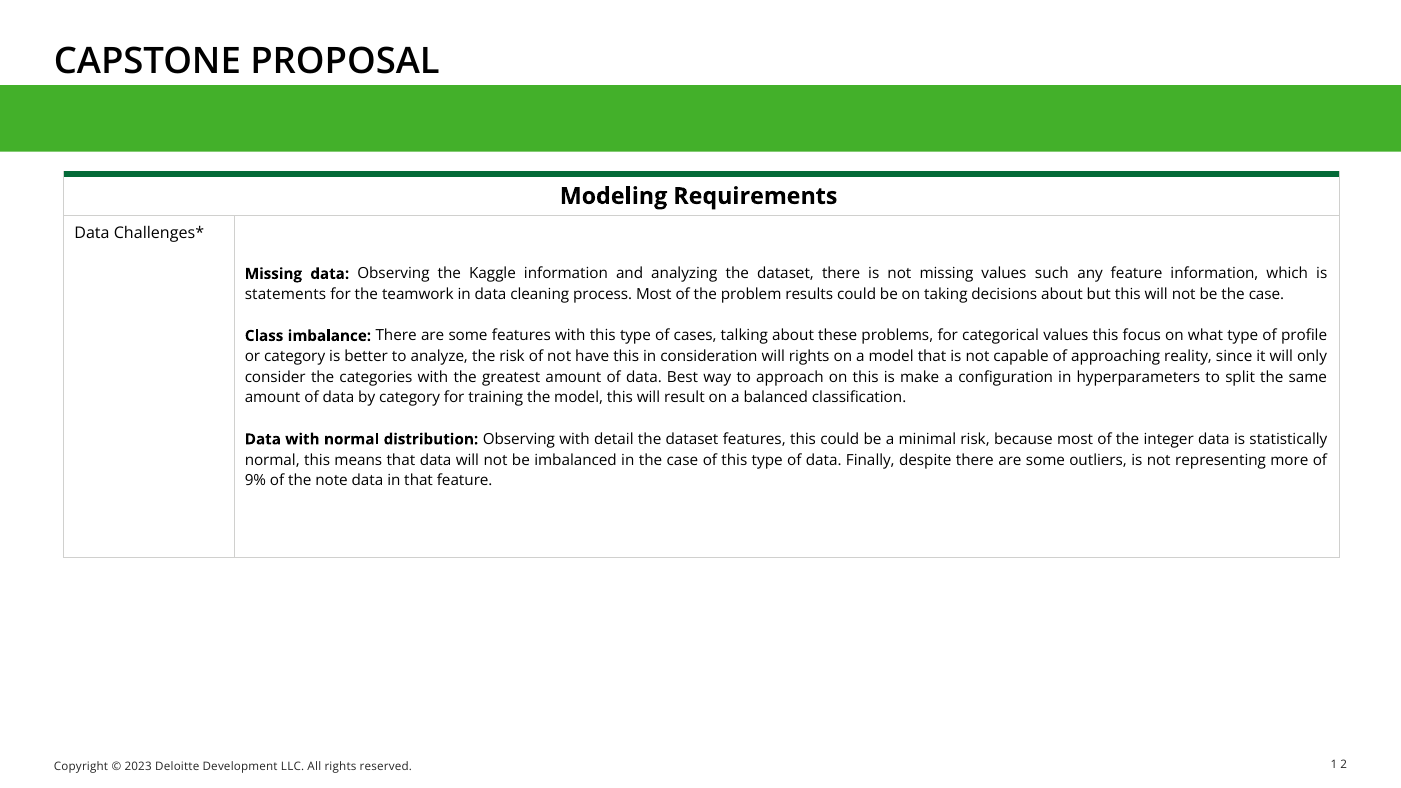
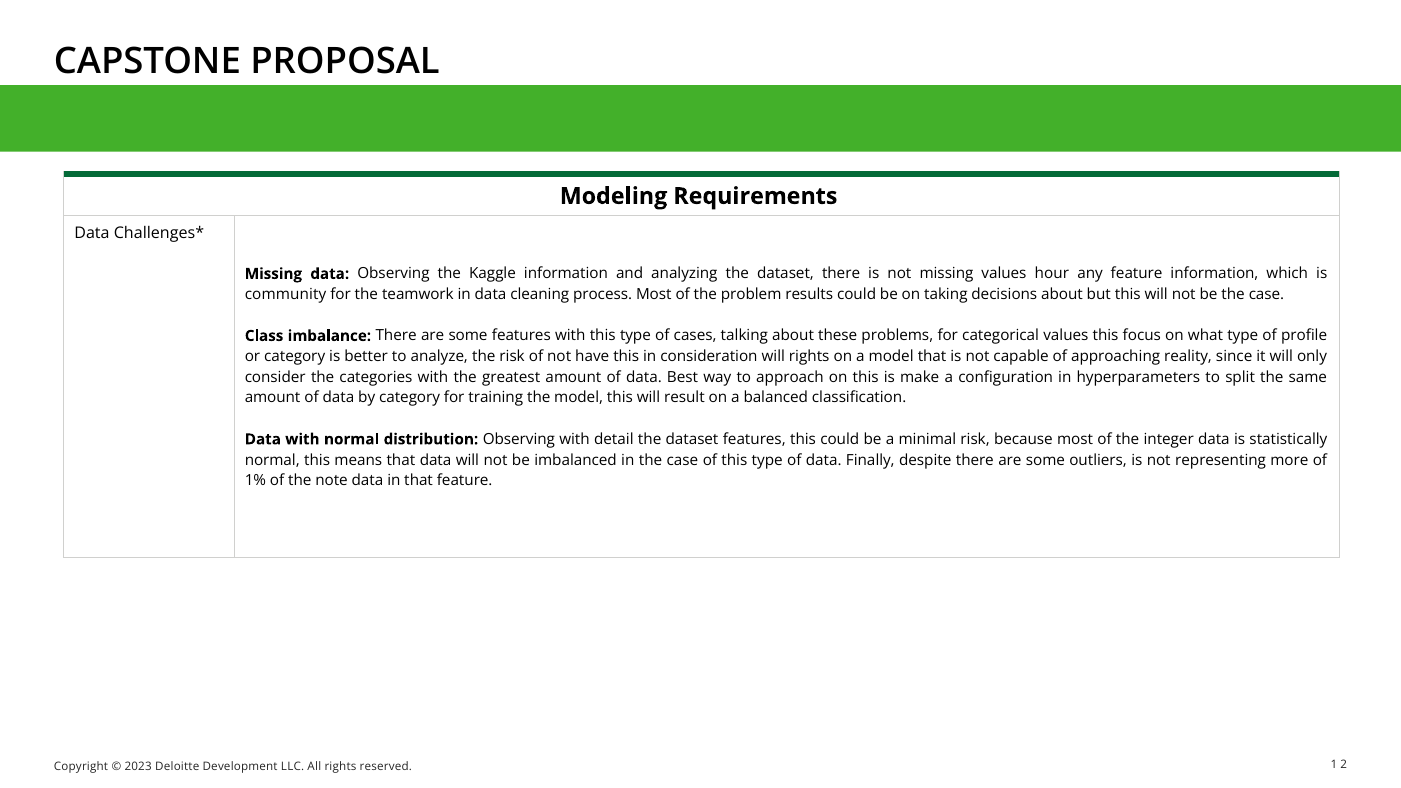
such: such -> hour (1052, 274)
statements: statements -> community (286, 295)
9%: 9% -> 1% (255, 481)
